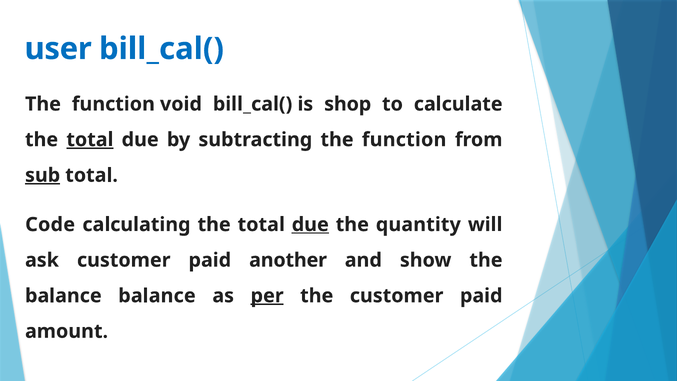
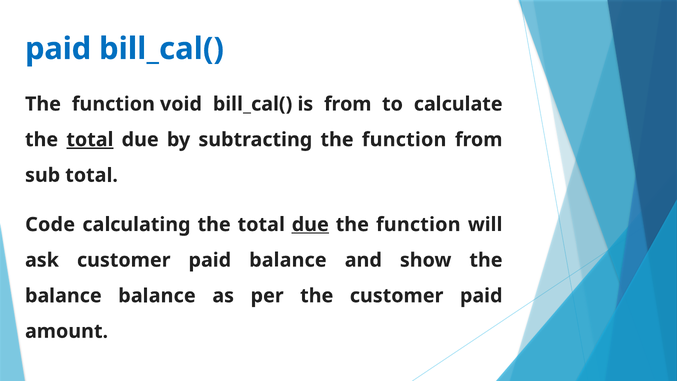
user: user -> paid (58, 49)
is shop: shop -> from (348, 104)
sub underline: present -> none (43, 175)
quantity: quantity -> function (418, 224)
paid another: another -> balance (288, 260)
per underline: present -> none (267, 296)
